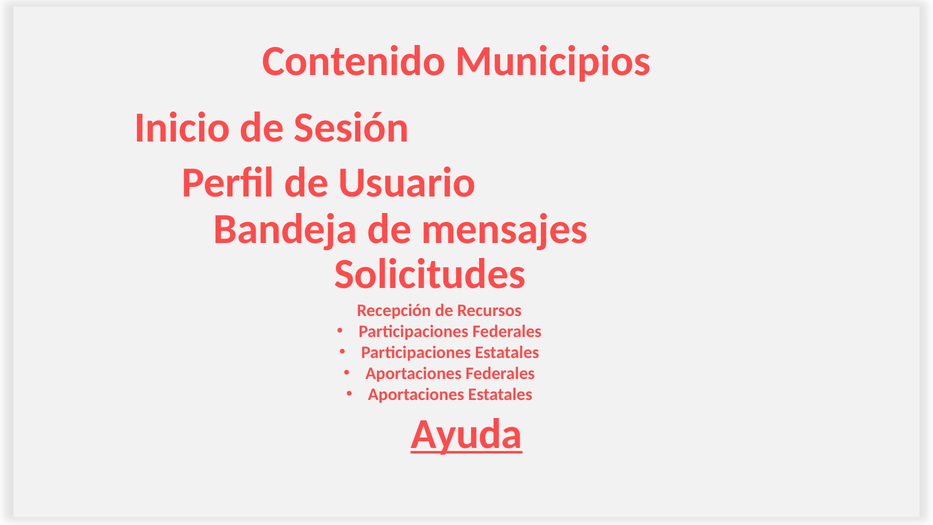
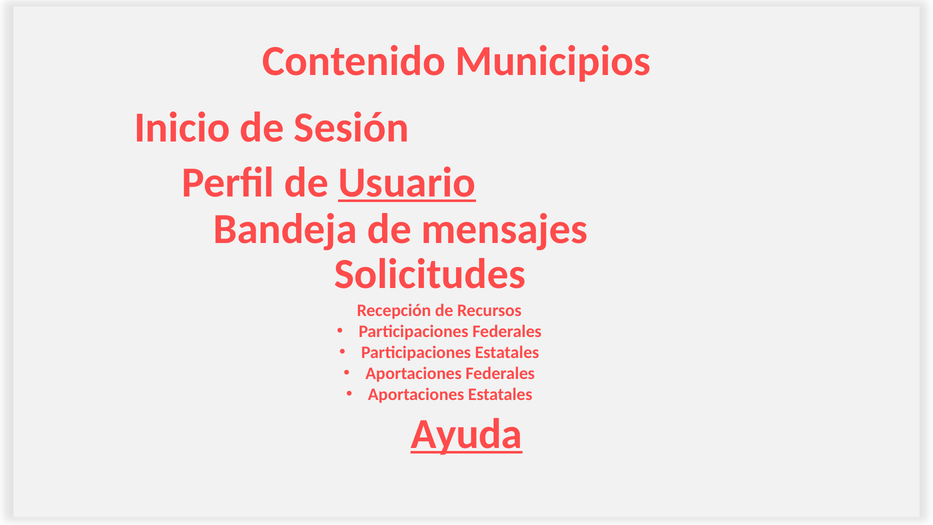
Usuario underline: none -> present (407, 182)
